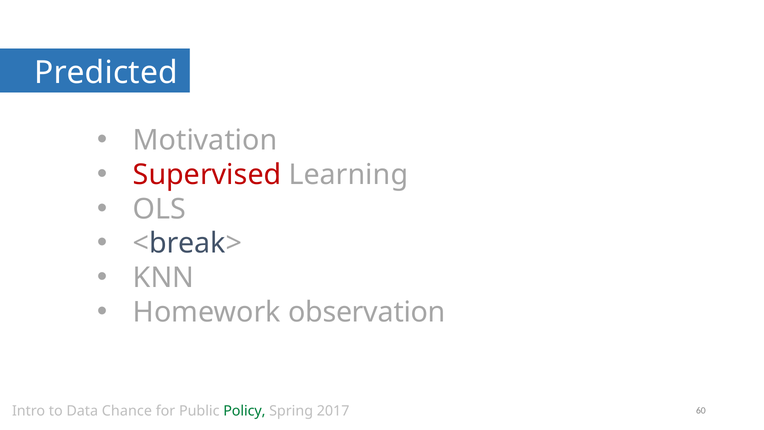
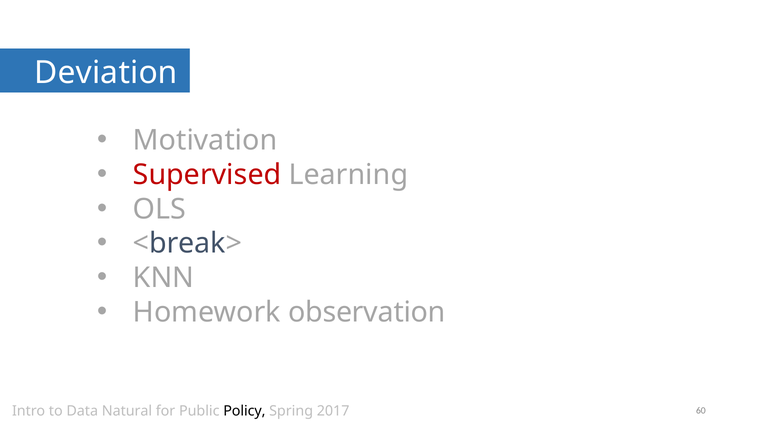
Predicted: Predicted -> Deviation (106, 73)
Chance: Chance -> Natural (127, 411)
Policy colour: green -> black (244, 411)
